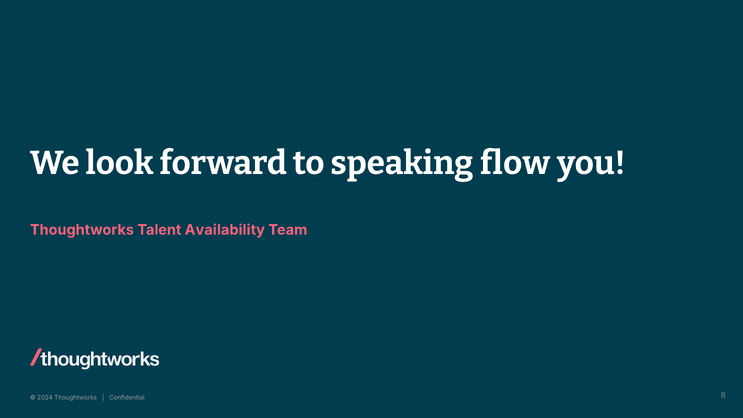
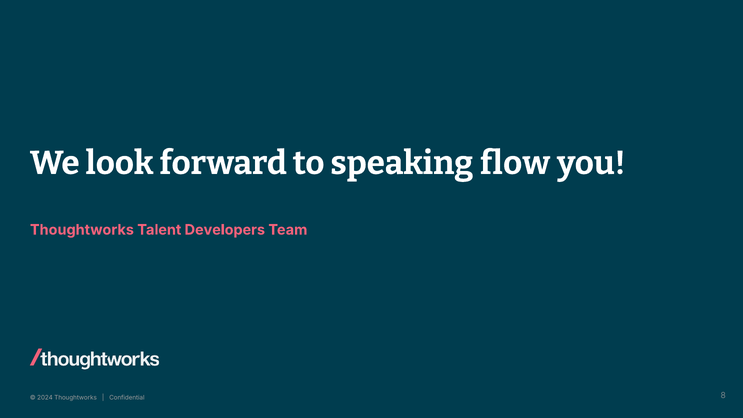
Availability: Availability -> Developers (225, 230)
